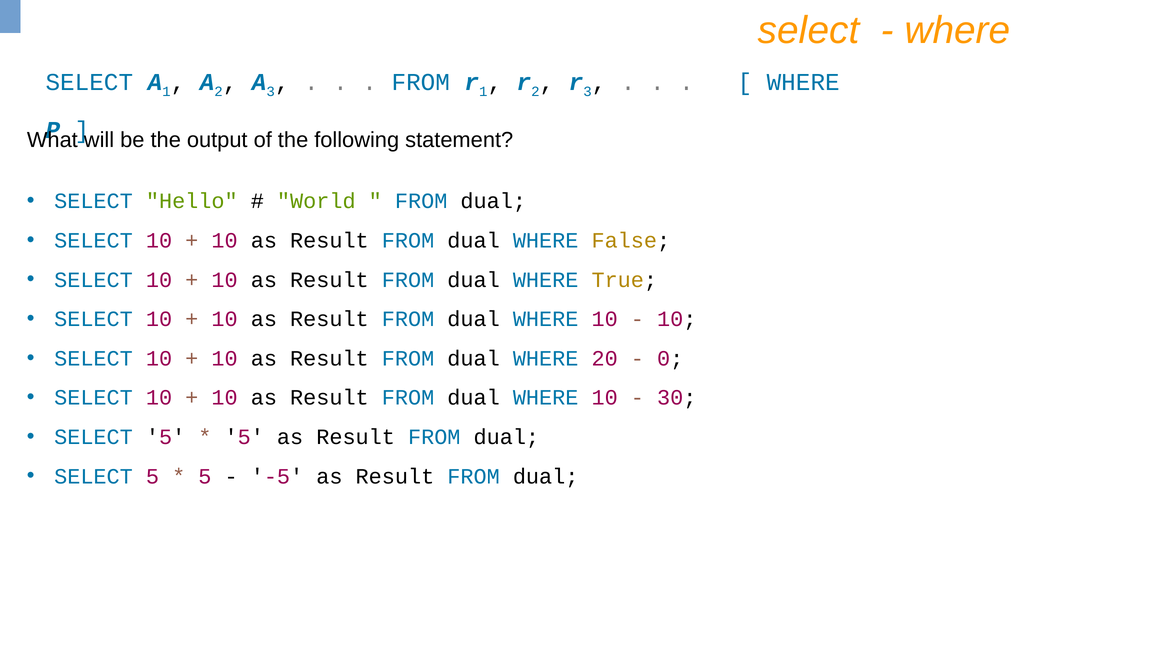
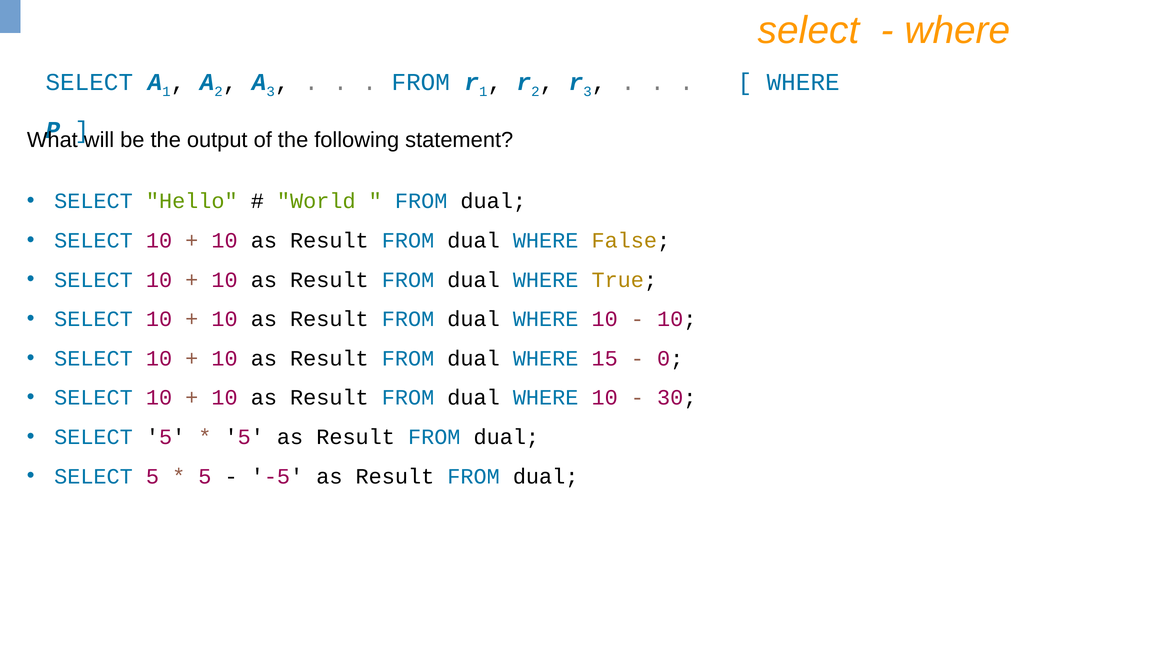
20: 20 -> 15 (605, 359)
